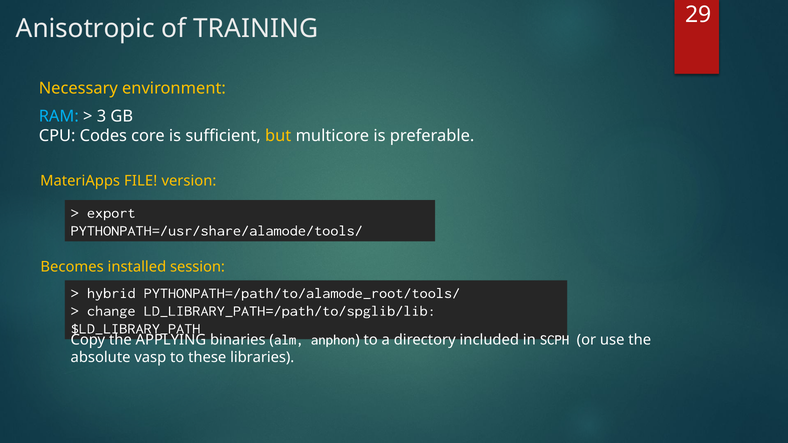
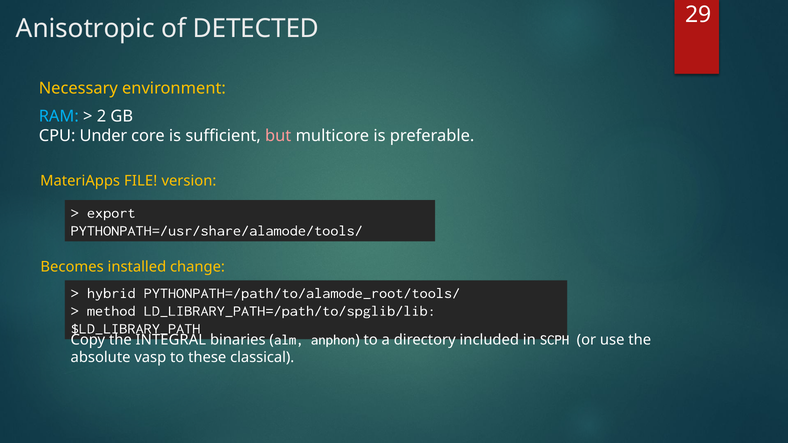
TRAINING: TRAINING -> DETECTED (256, 28)
3: 3 -> 2 (101, 116)
Codes: Codes -> Under (103, 136)
but colour: yellow -> pink (278, 136)
session: session -> change (197, 267)
change: change -> method (111, 311)
APPLYING: APPLYING -> INTEGRAL (171, 340)
libraries: libraries -> classical (262, 358)
